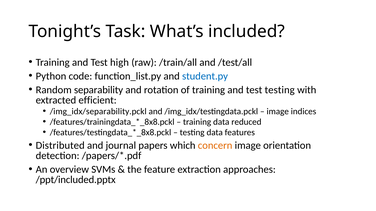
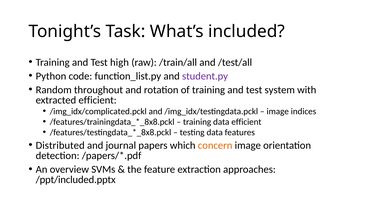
student.py colour: blue -> purple (205, 76)
separability: separability -> throughout (99, 90)
test testing: testing -> system (280, 90)
/img_idx/separability.pckl: /img_idx/separability.pckl -> /img_idx/complicated.pckl (98, 112)
data reduced: reduced -> efficient (246, 122)
